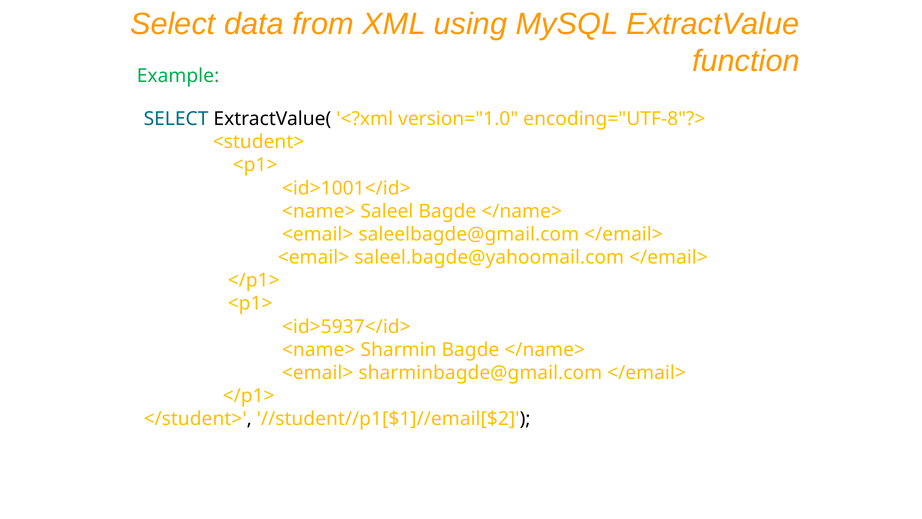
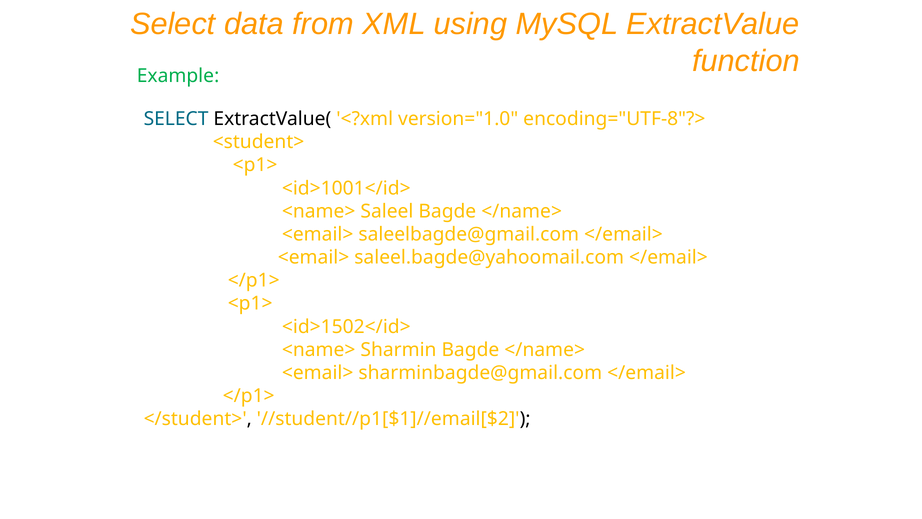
<id>5937</id>: <id>5937</id> -> <id>1502</id> (346, 326)
